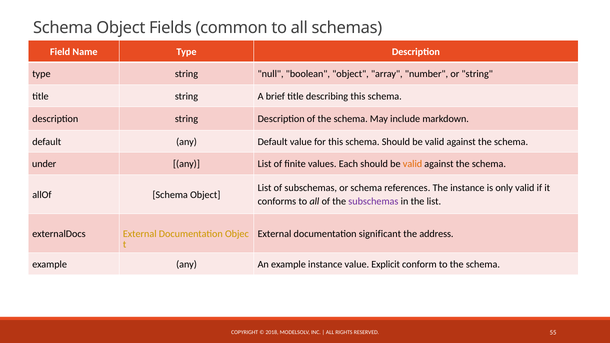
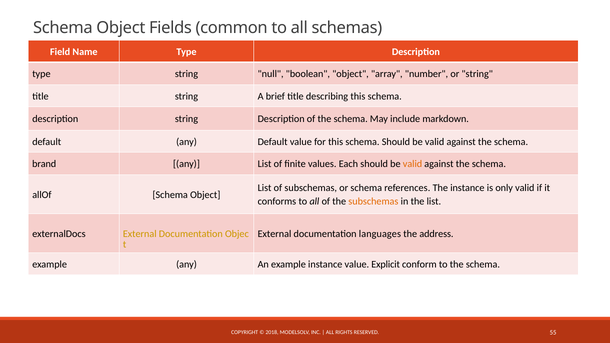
under: under -> brand (44, 164)
subschemas colour: purple -> orange (373, 201)
significant: significant -> languages (380, 234)
